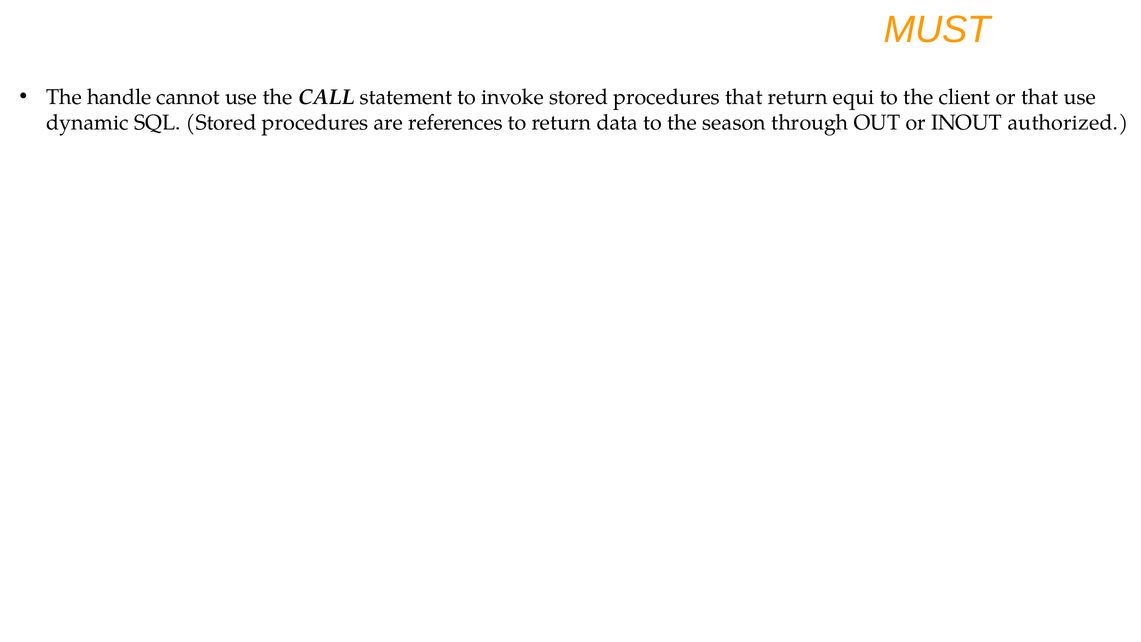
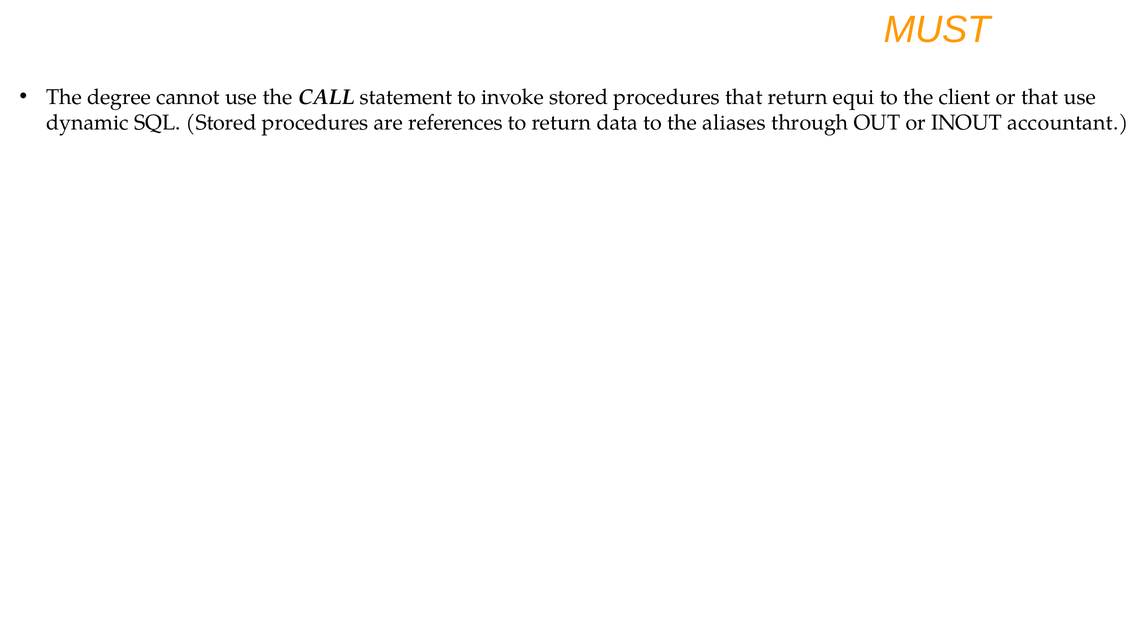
handle: handle -> degree (119, 97)
season: season -> aliases (734, 123)
authorized: authorized -> accountant (1068, 123)
